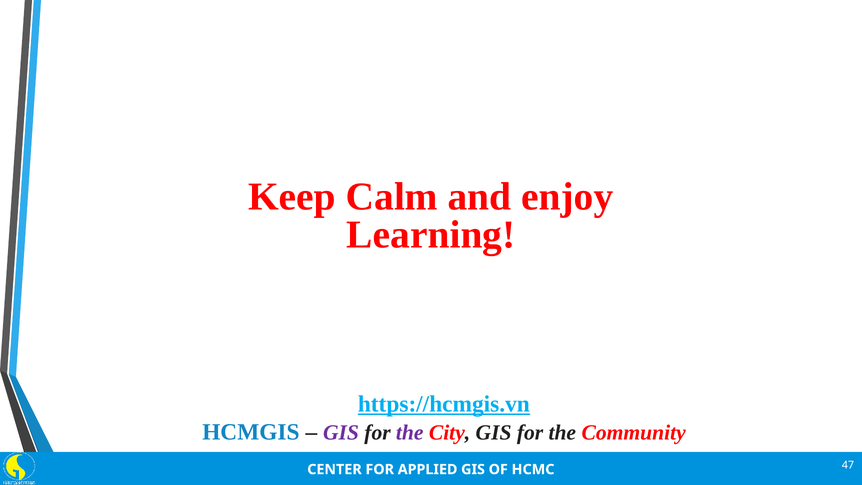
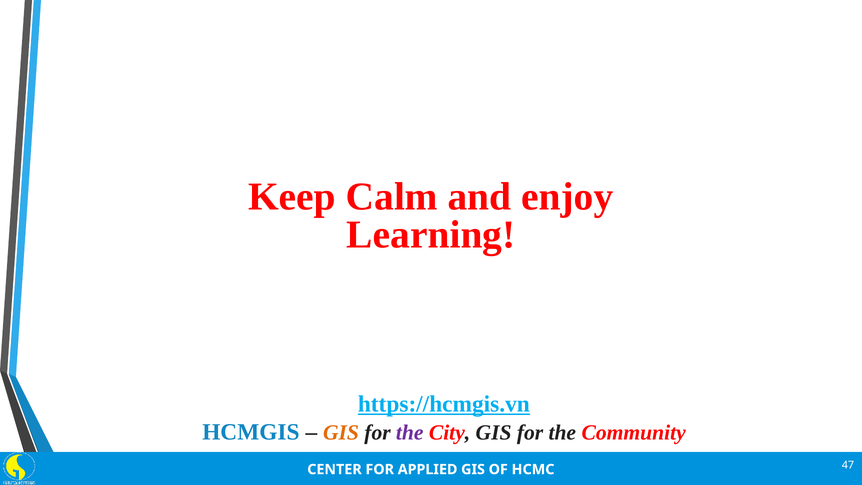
GIS colour: purple -> orange (341, 432)
